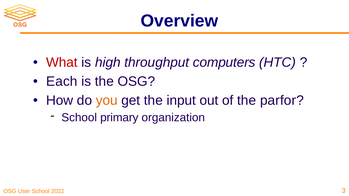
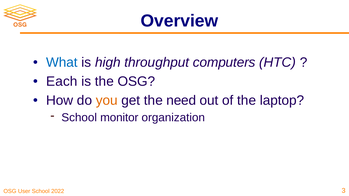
What colour: red -> blue (62, 62)
input: input -> need (181, 100)
parfor: parfor -> laptop (282, 100)
primary: primary -> monitor (119, 118)
